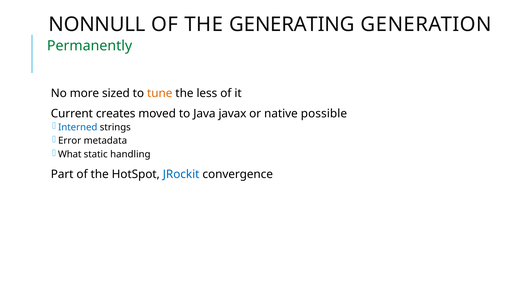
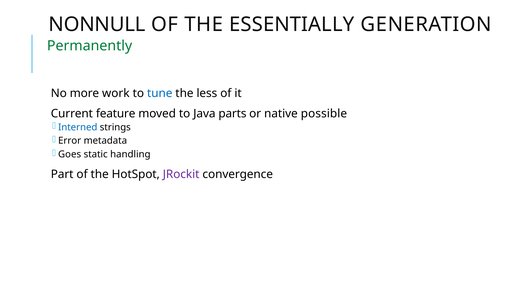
GENERATING: GENERATING -> ESSENTIALLY (292, 25)
sized: sized -> work (116, 93)
tune colour: orange -> blue (160, 93)
creates: creates -> feature (116, 114)
javax: javax -> parts (232, 114)
What: What -> Goes (70, 154)
JRockit colour: blue -> purple (181, 174)
